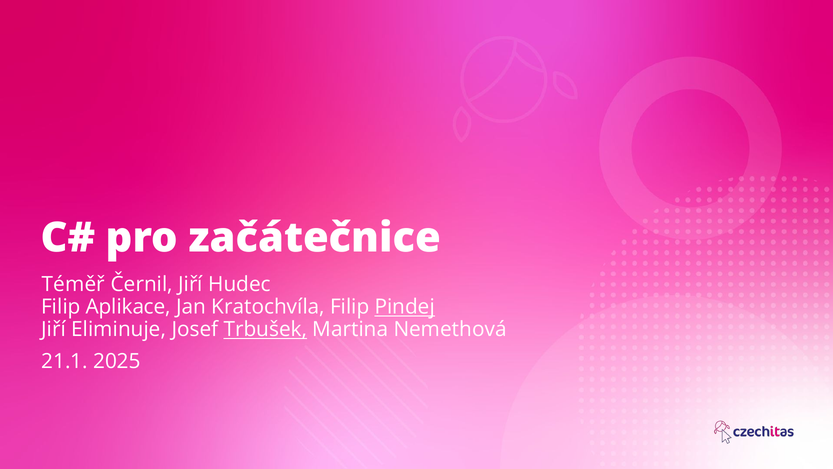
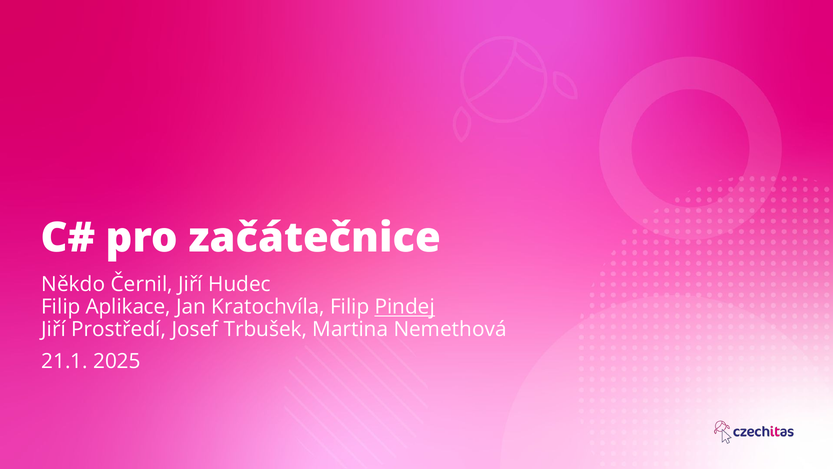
Téměř: Téměř -> Někdo (73, 284)
Eliminuje: Eliminuje -> Prostředí (119, 329)
Trbušek underline: present -> none (265, 329)
